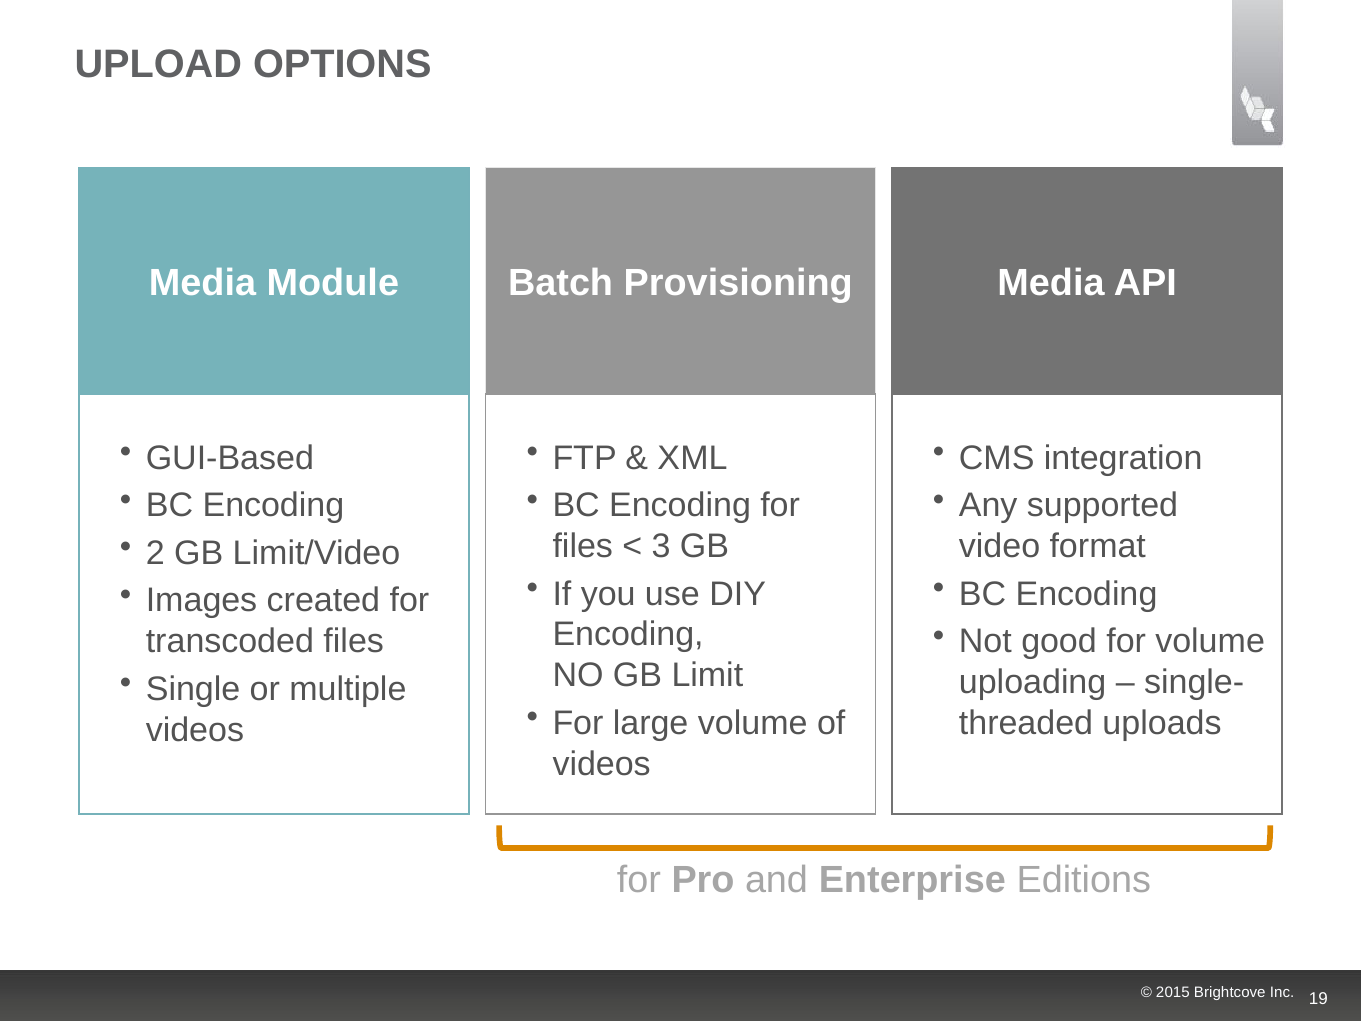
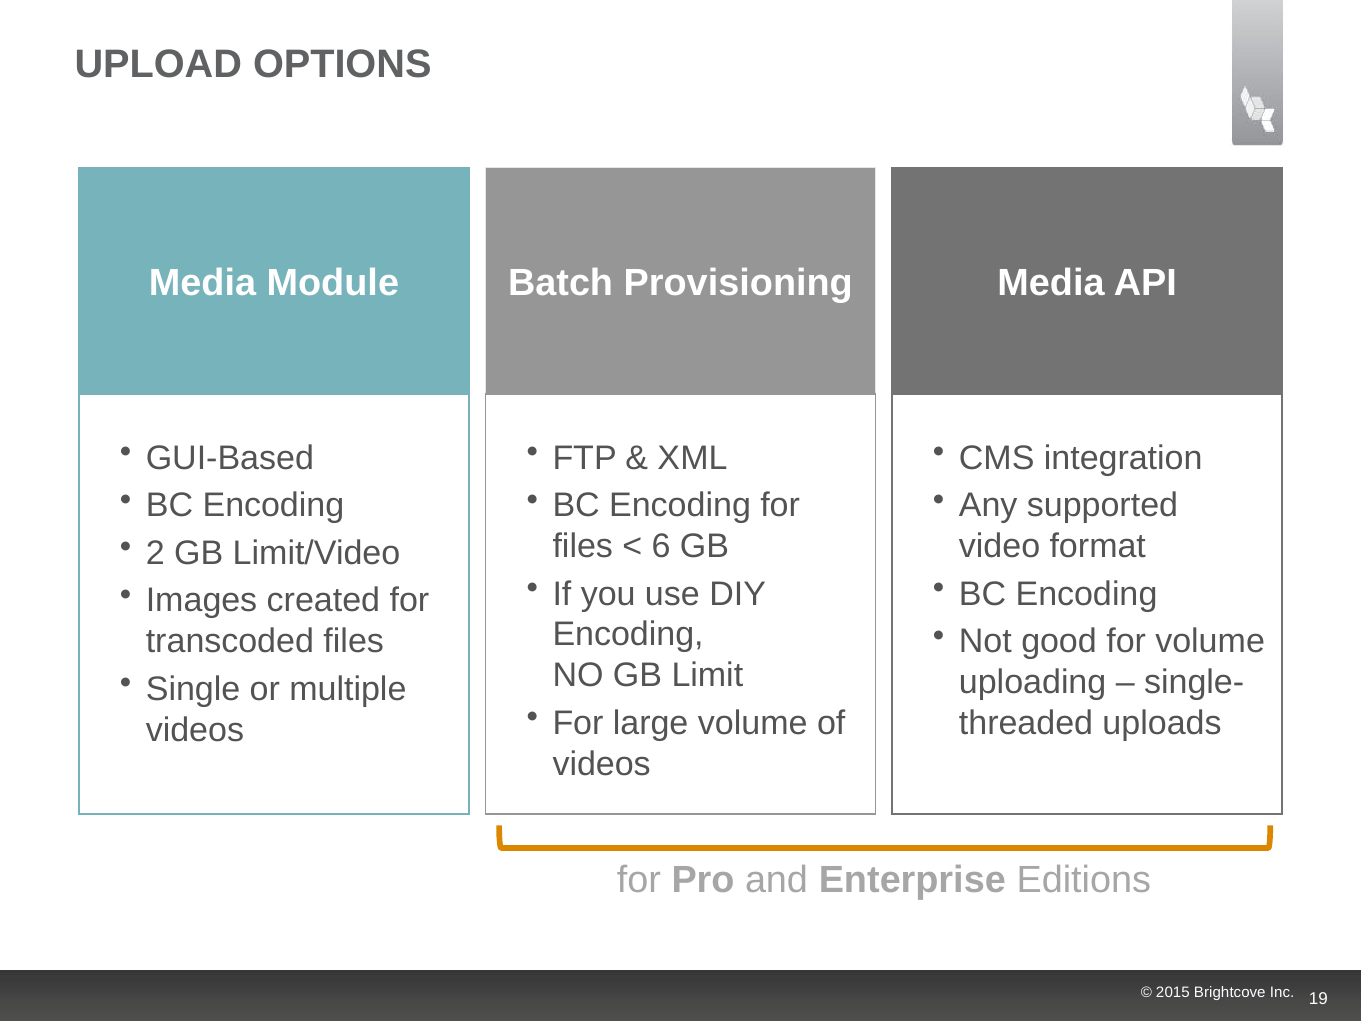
3: 3 -> 6 (661, 546)
